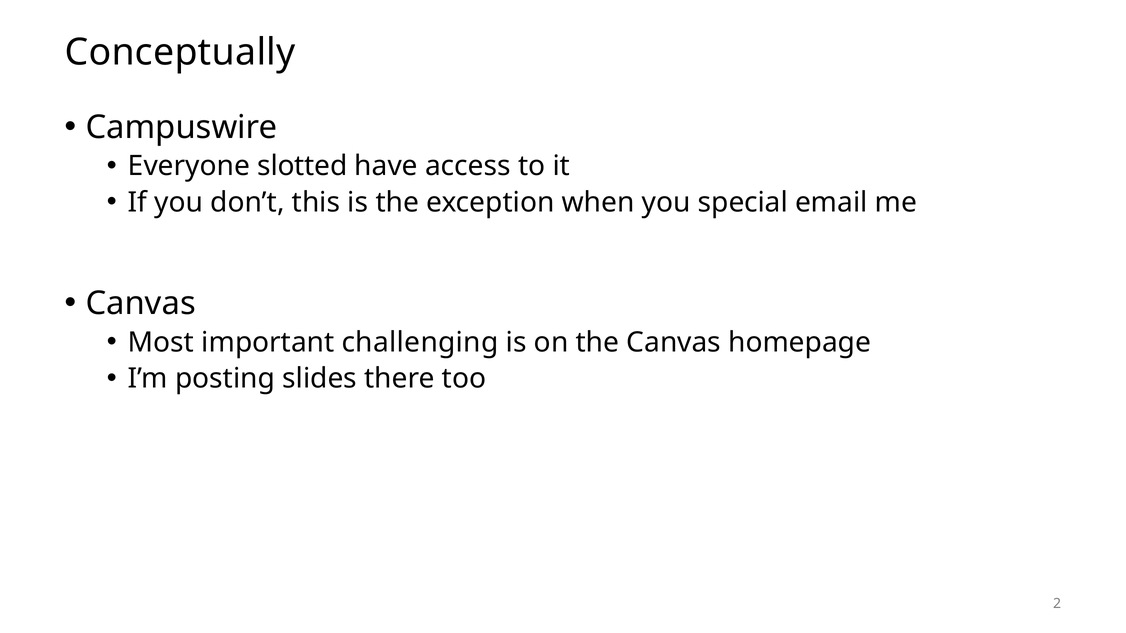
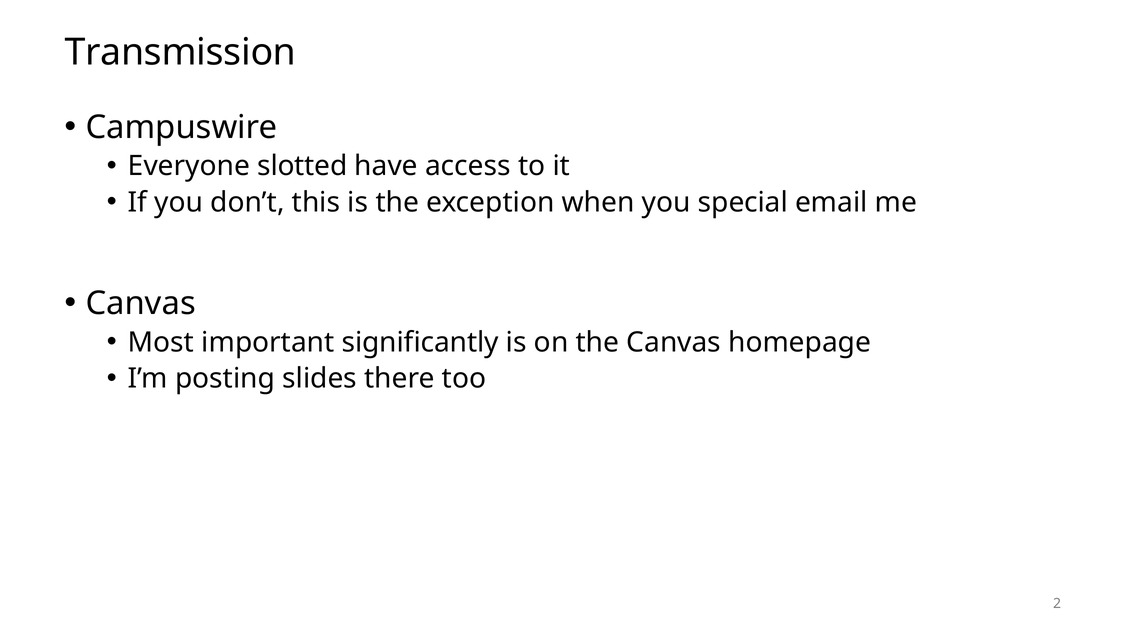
Conceptually: Conceptually -> Transmission (180, 53)
challenging: challenging -> significantly (420, 342)
